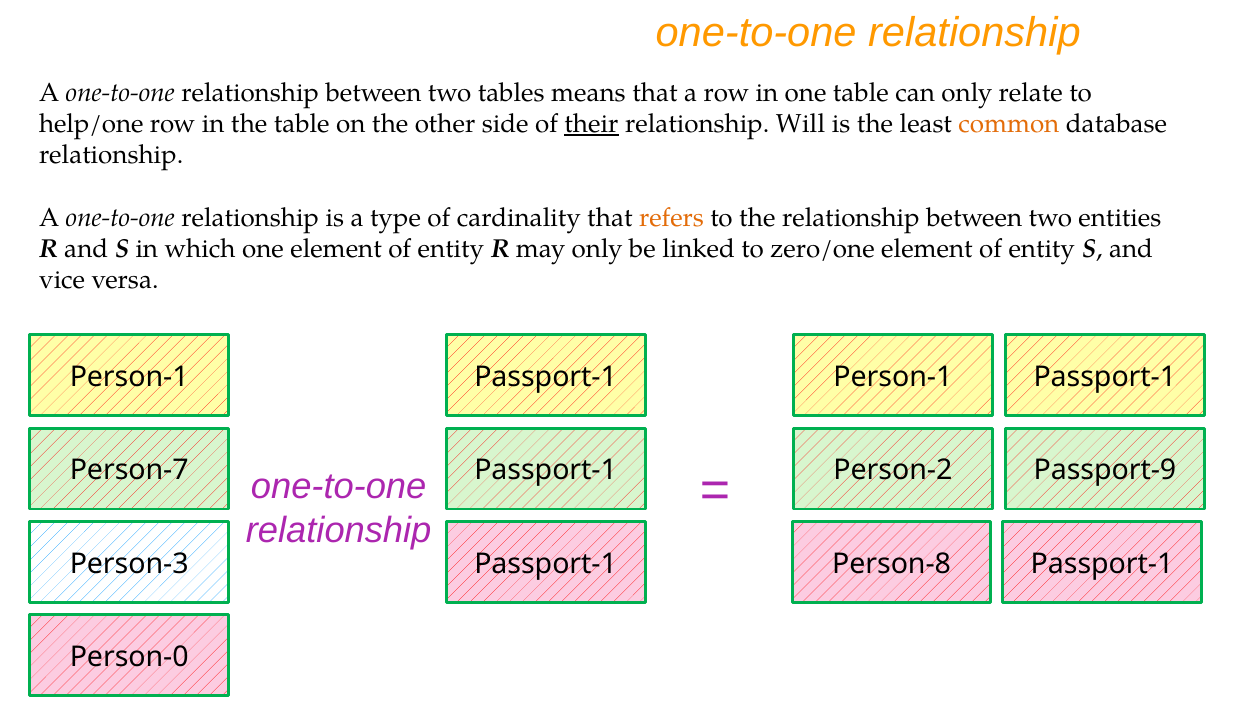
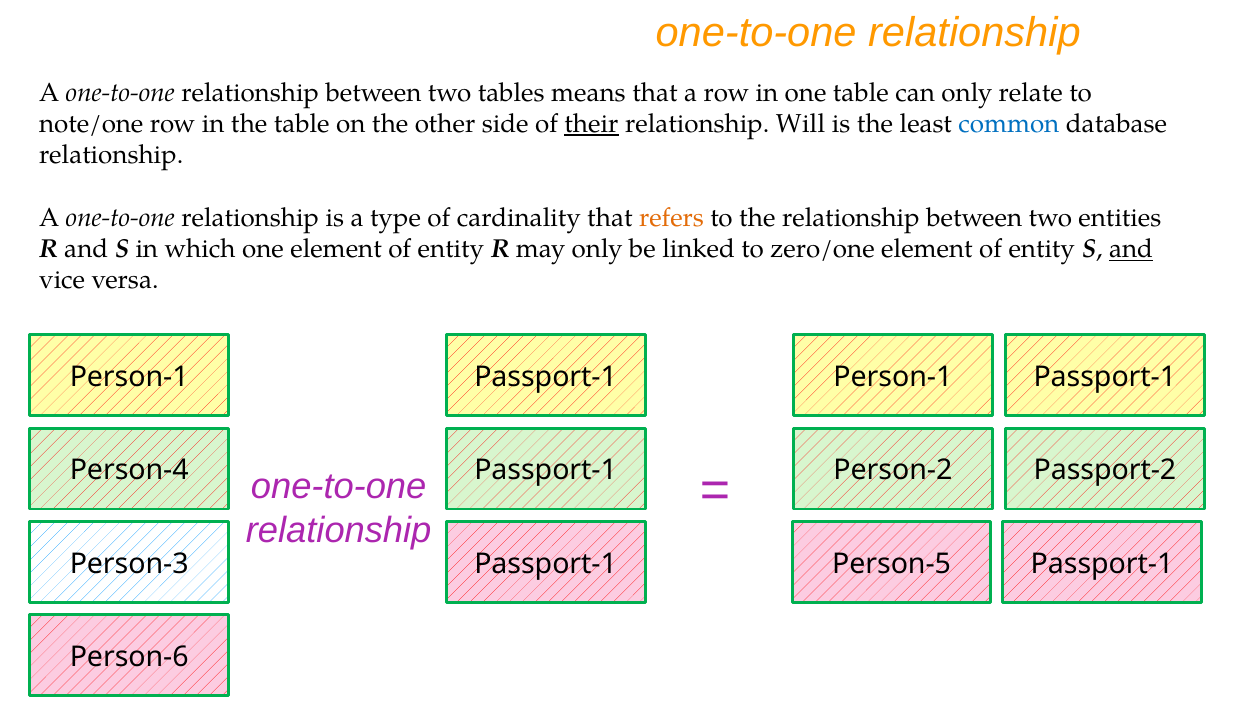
help/one: help/one -> note/one (91, 124)
common colour: orange -> blue (1009, 124)
and underline: none -> present (1131, 249)
Person-7: Person-7 -> Person-4 (129, 470)
Passport-9: Passport-9 -> Passport-2 (1105, 470)
Person-8: Person-8 -> Person-5 (892, 564)
Person-0: Person-0 -> Person-6 (129, 657)
